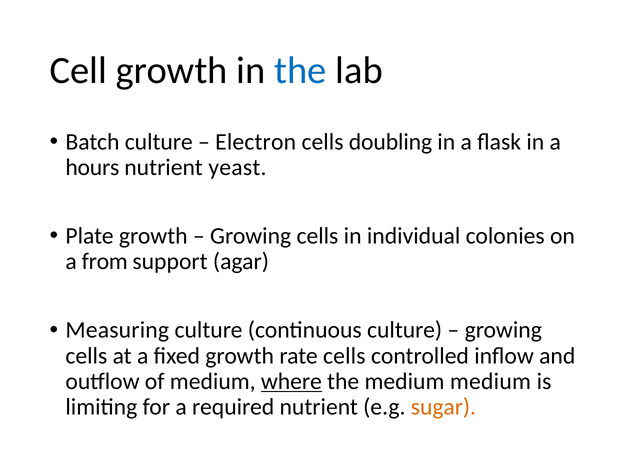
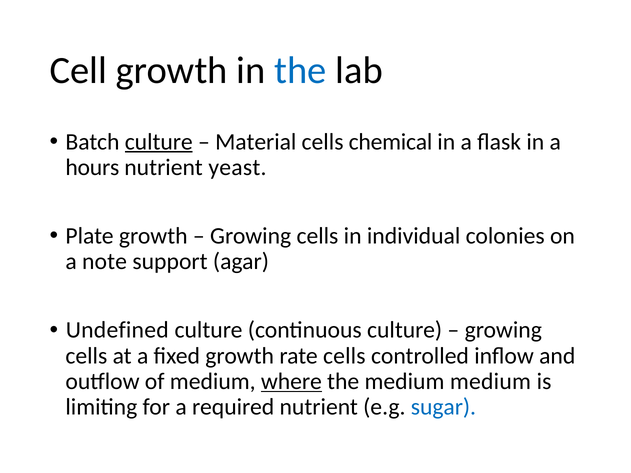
culture underline: none -> present (159, 142)
Electron: Electron -> Material (256, 142)
doubling: doubling -> chemical (391, 142)
from: from -> note (105, 262)
Measuring: Measuring -> Undefined (117, 330)
sugar colour: orange -> blue (443, 407)
